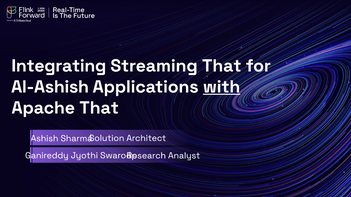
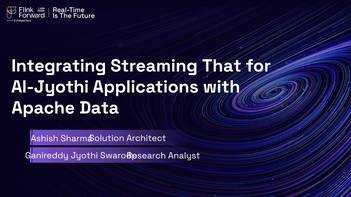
AI-Ashish: AI-Ashish -> AI-Jyothi (50, 87)
with underline: present -> none (222, 87)
Apache That: That -> Data (99, 108)
